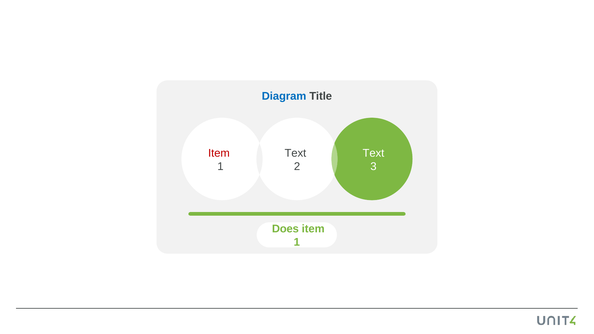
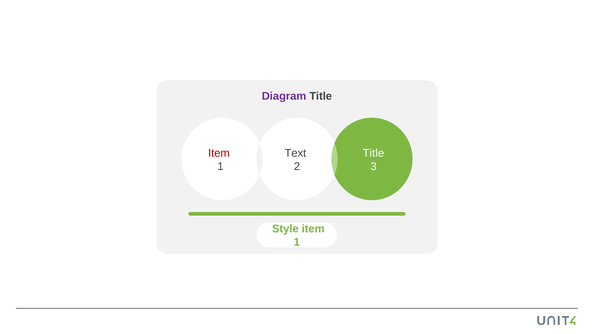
Diagram colour: blue -> purple (284, 96)
Text: Text -> Title (373, 153)
Does: Does -> Style (285, 229)
